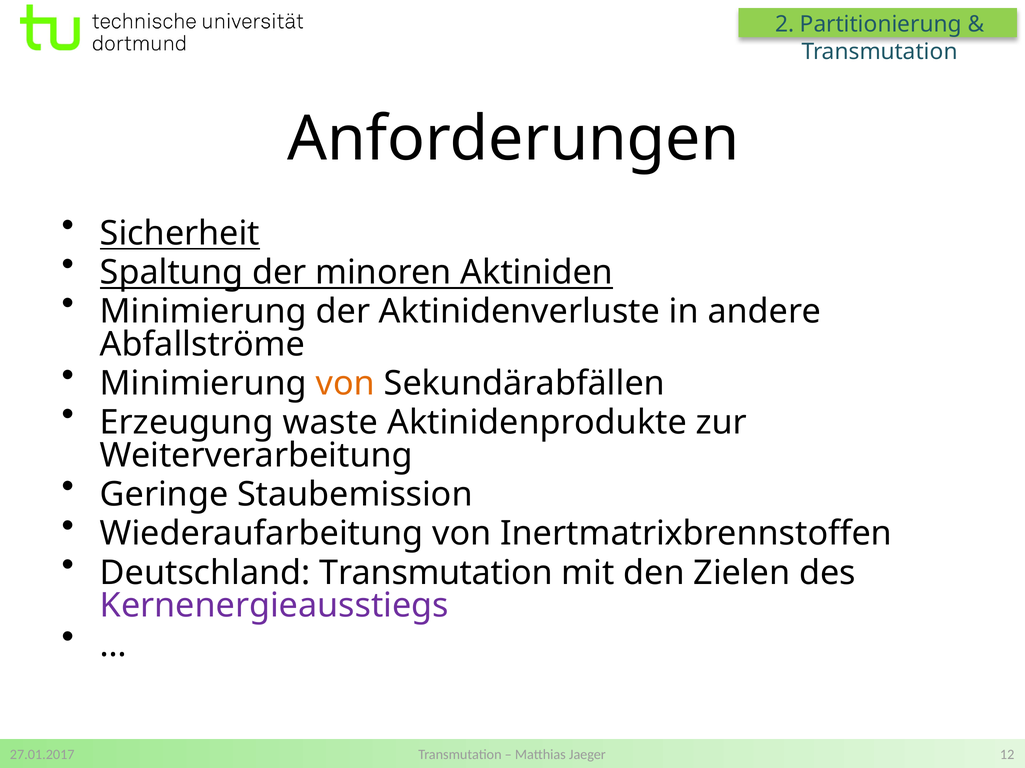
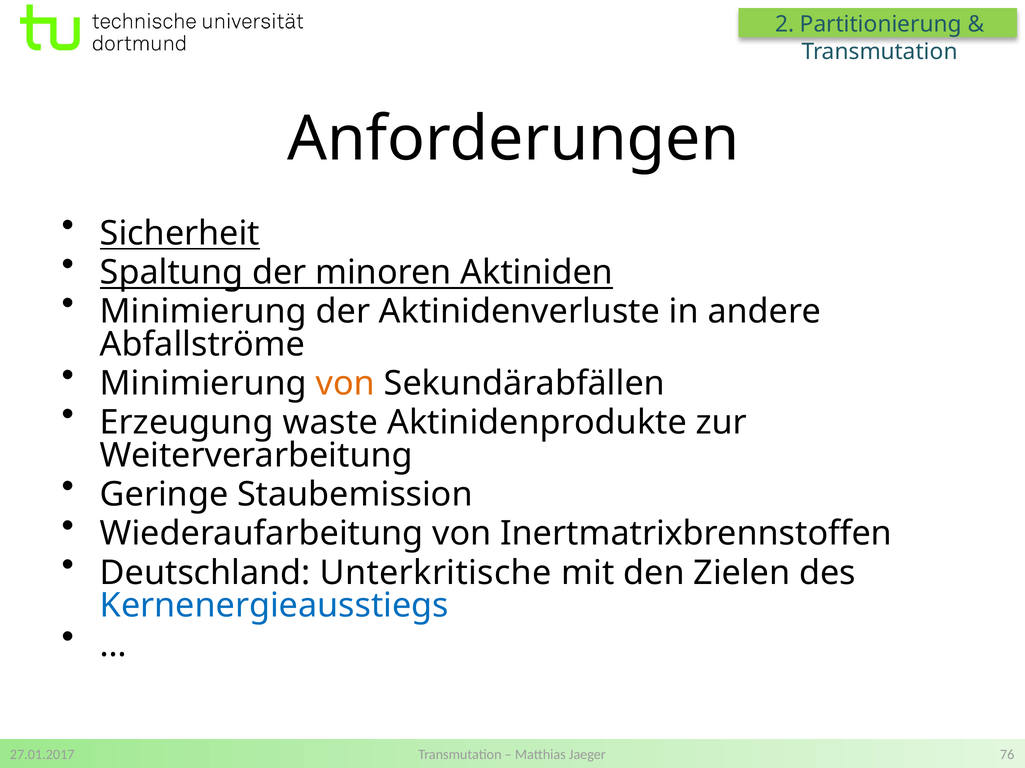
Deutschland Transmutation: Transmutation -> Unterkritische (436, 573)
Kernenergieausstiegs colour: purple -> blue (274, 606)
12: 12 -> 76 (1007, 755)
